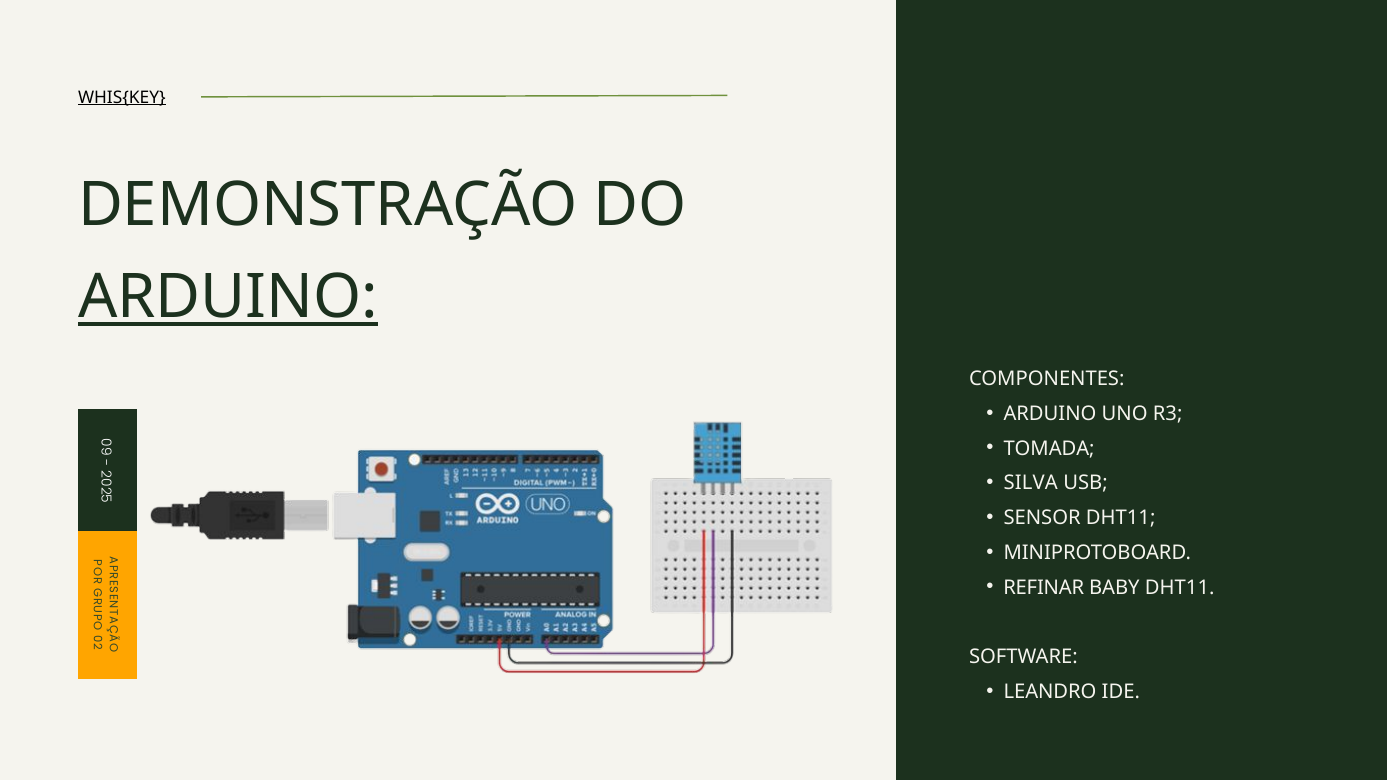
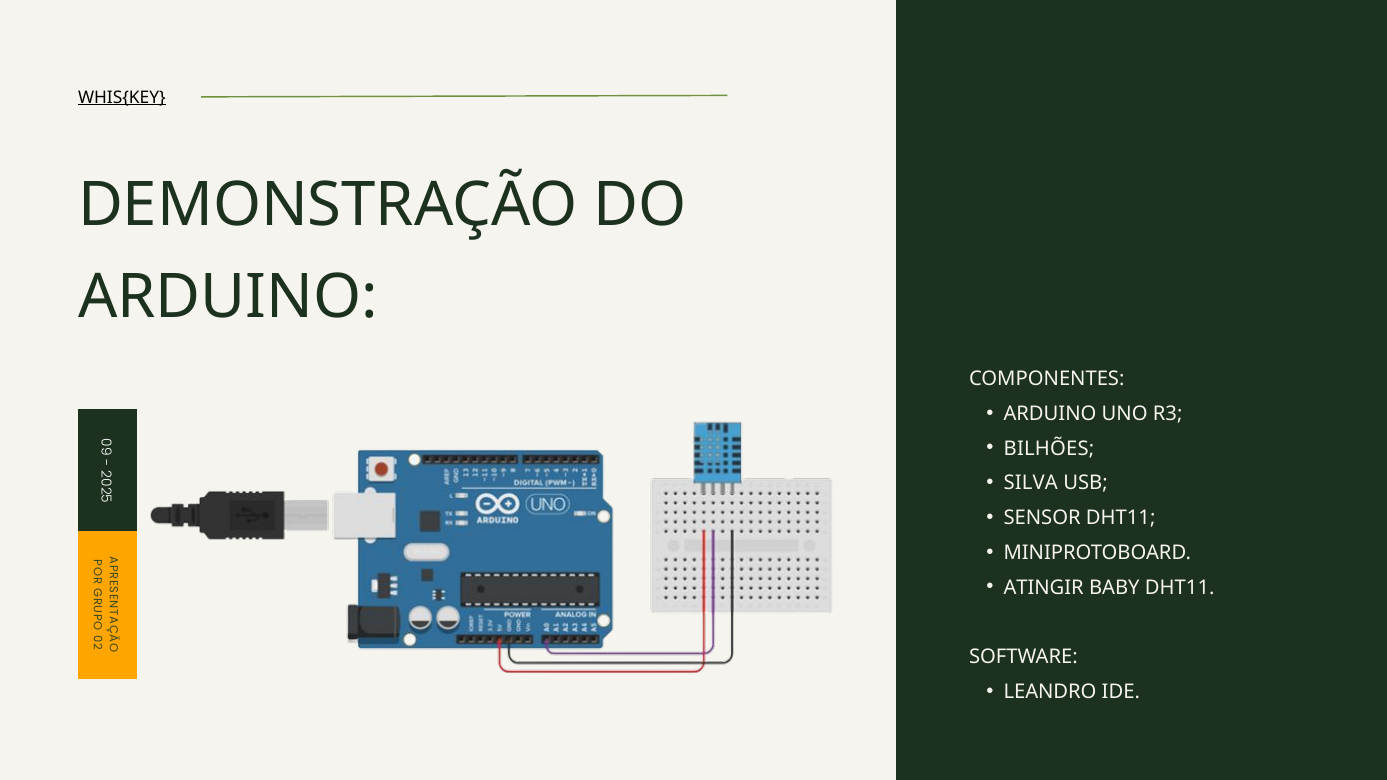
ARDUINO underline: present -> none (228, 298)
TOMADA: TOMADA -> BILHÕES (1049, 448)
REFINAR: REFINAR -> ATINGIR (1044, 588)
